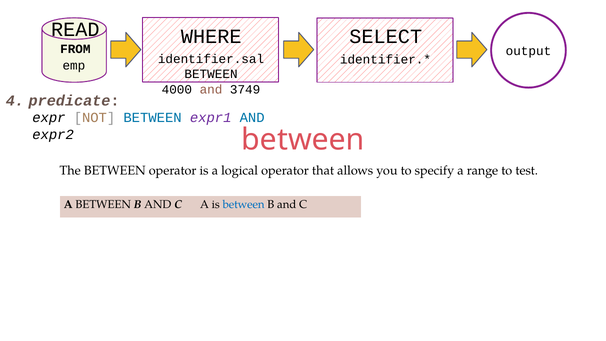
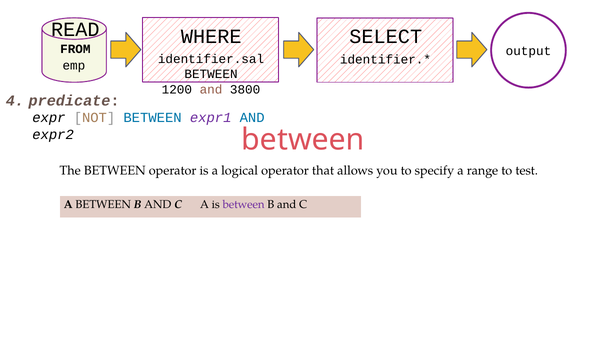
4000: 4000 -> 1200 (177, 89)
3749: 3749 -> 3800 (245, 89)
between colour: blue -> purple (244, 204)
